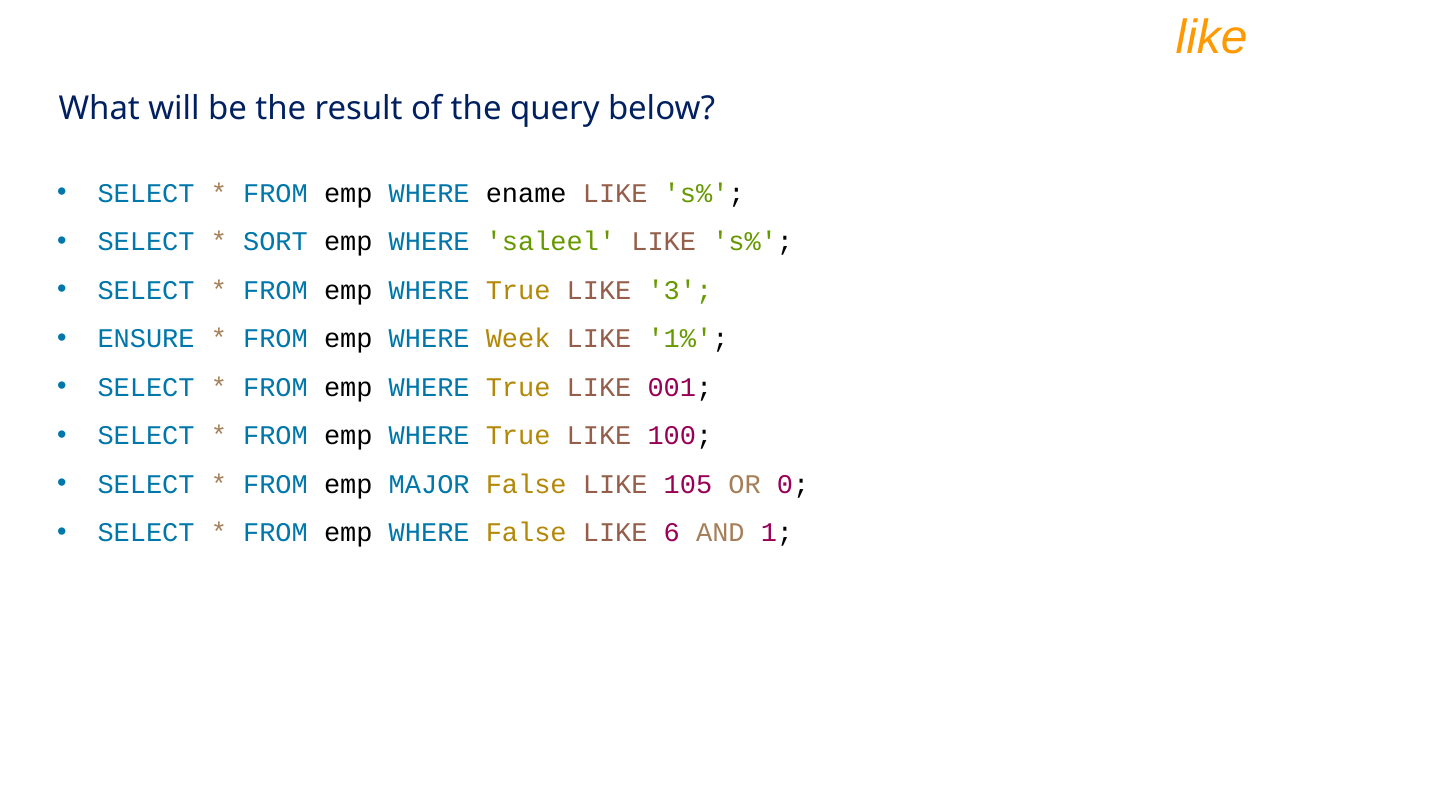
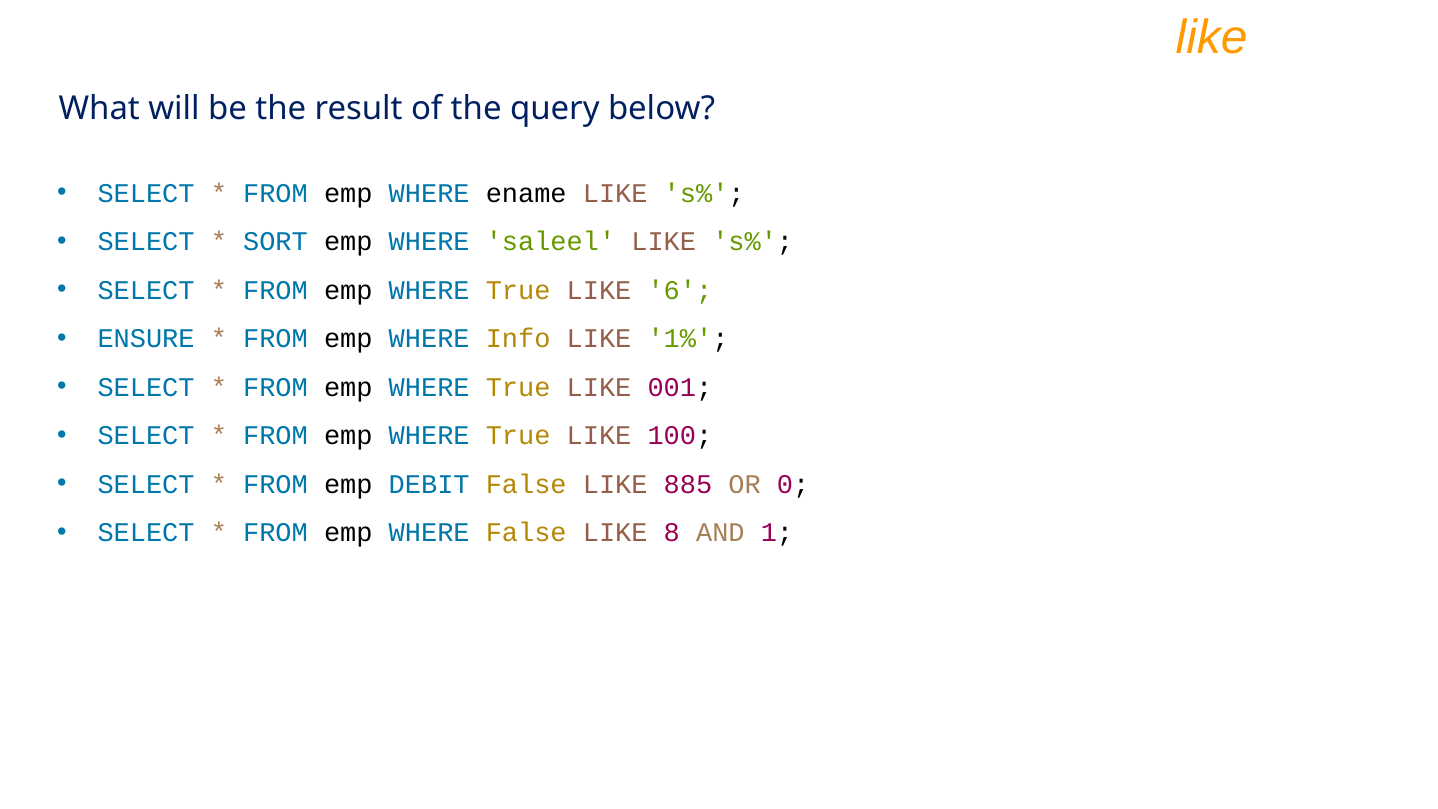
3: 3 -> 6 (680, 290)
Week: Week -> Info (518, 339)
MAJOR: MAJOR -> DEBIT (429, 484)
105: 105 -> 885 (688, 484)
6: 6 -> 8 (672, 533)
